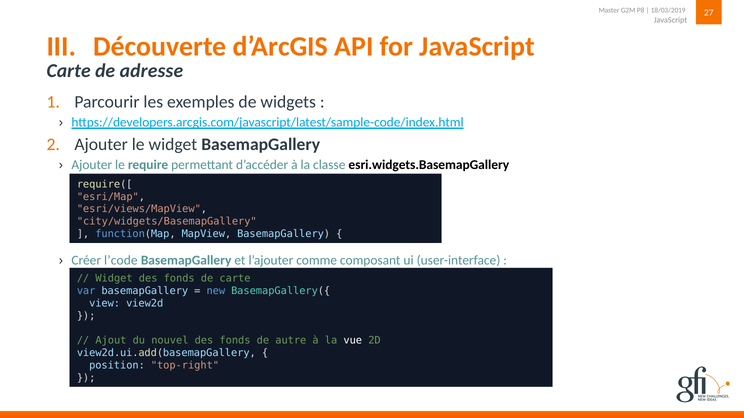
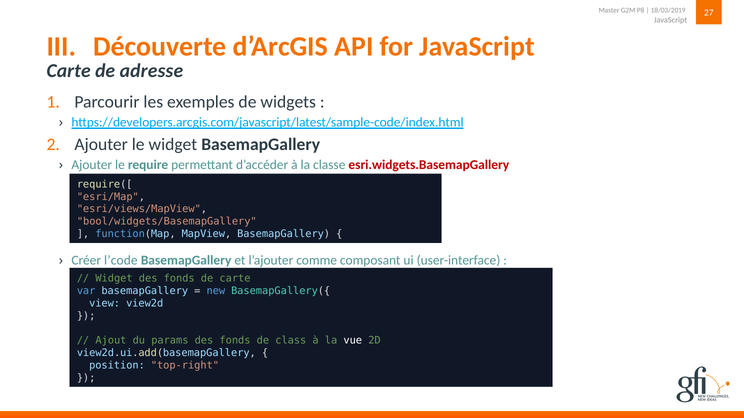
esri.widgets.BasemapGallery colour: black -> red (429, 165)
city/widgets/BasemapGallery: city/widgets/BasemapGallery -> bool/widgets/BasemapGallery (167, 222)
nouvel: nouvel -> params (170, 341)
autre: autre -> class (291, 341)
